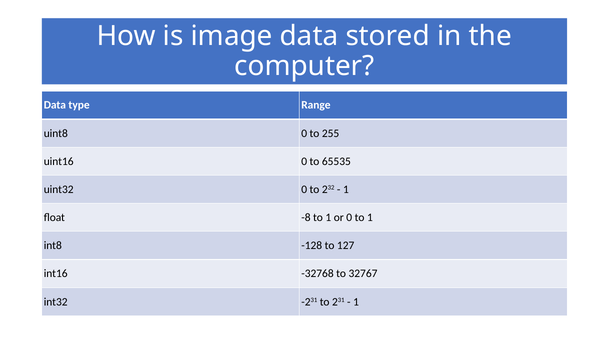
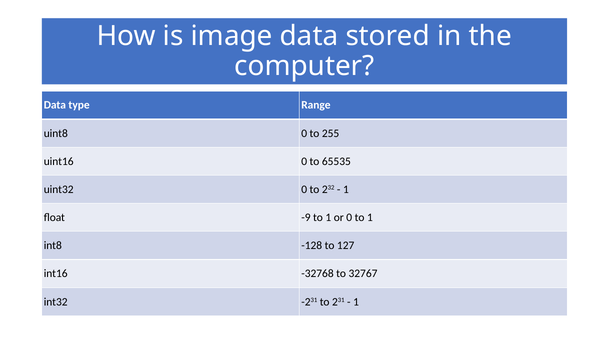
-8: -8 -> -9 (306, 218)
